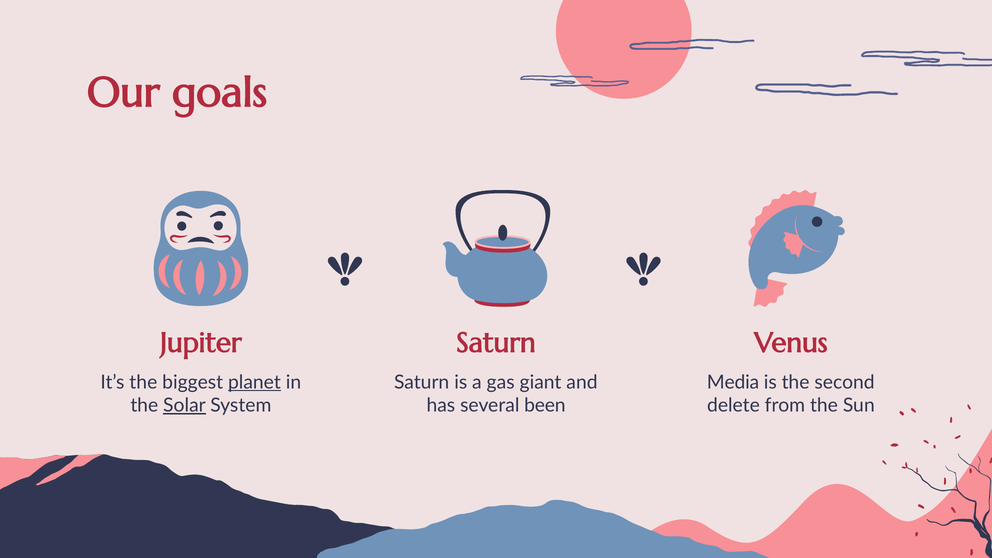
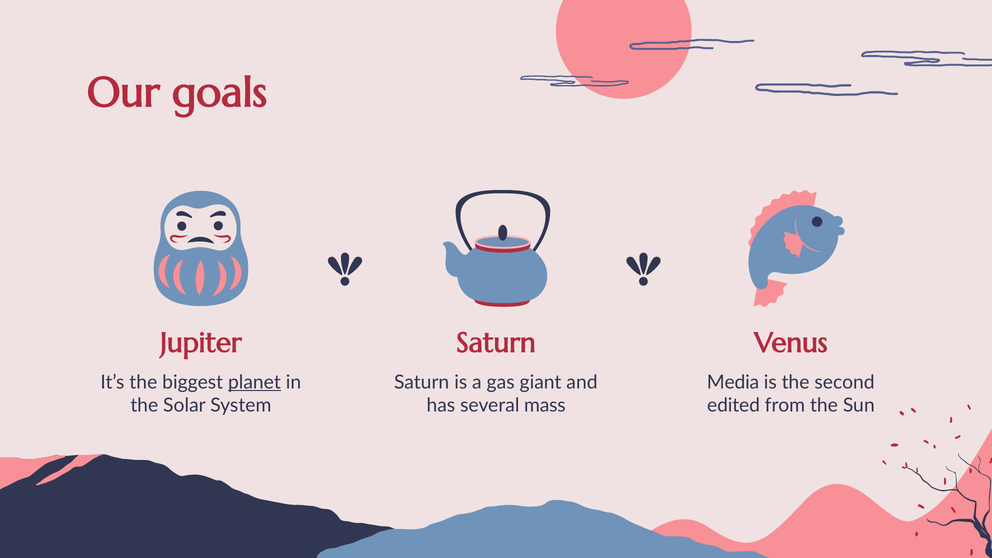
Solar underline: present -> none (184, 405)
been: been -> mass (545, 405)
delete: delete -> edited (734, 405)
